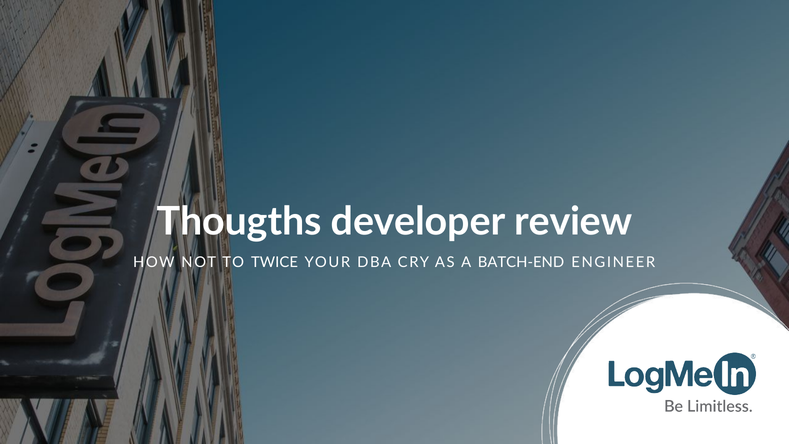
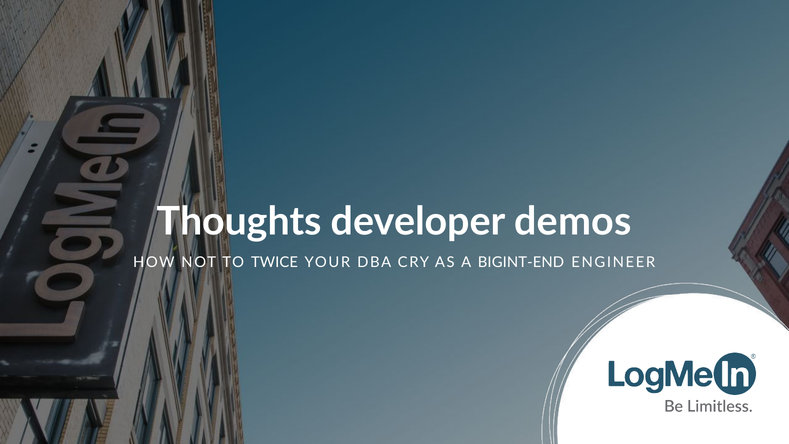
Thougths: Thougths -> Thoughts (239, 222)
review: review -> demos (573, 222)
BATCH-END: BATCH-END -> BIGINT-END (521, 262)
